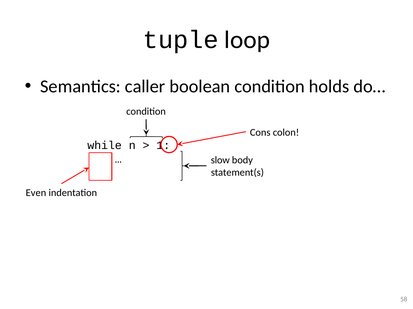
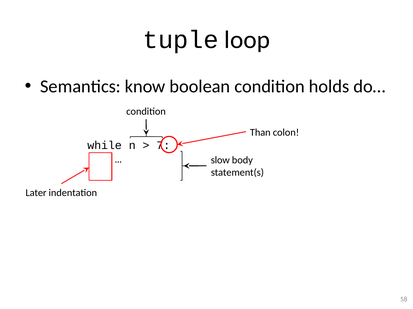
caller: caller -> know (145, 87)
Cons: Cons -> Than (260, 133)
1: 1 -> 7 (163, 146)
Even: Even -> Later (36, 193)
